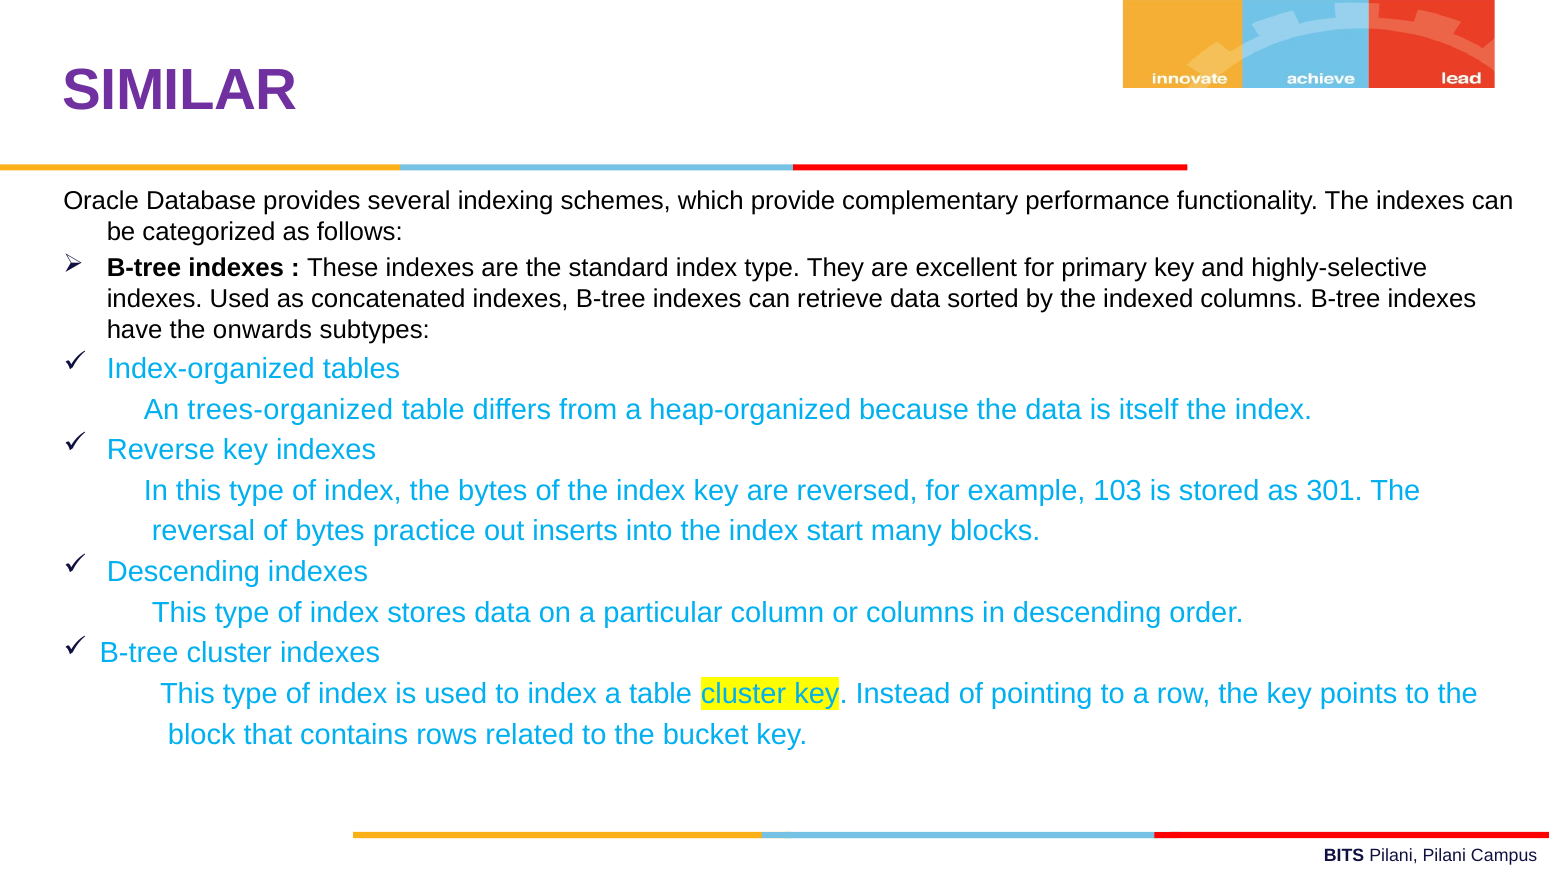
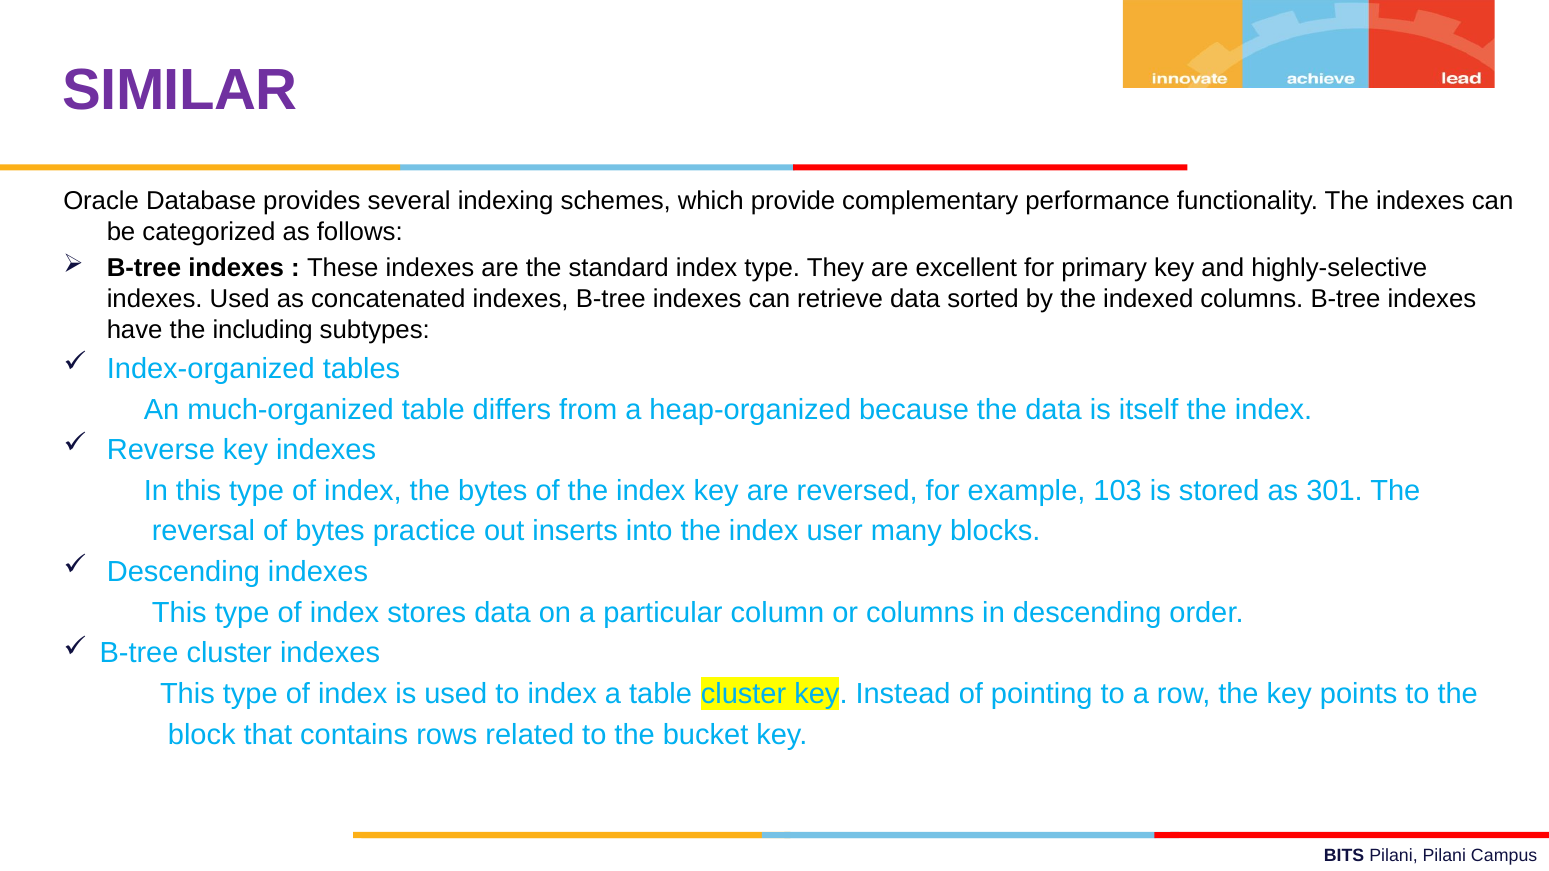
onwards: onwards -> including (263, 330)
trees-organized: trees-organized -> much-organized (291, 410)
start: start -> user (835, 532)
